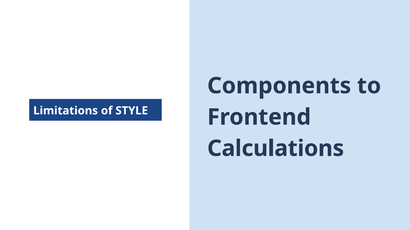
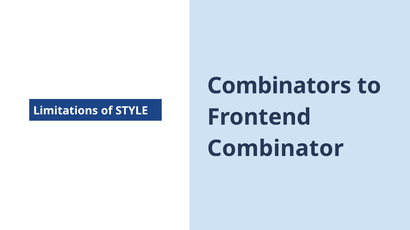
Components: Components -> Combinators (279, 86)
Calculations: Calculations -> Combinator (275, 149)
